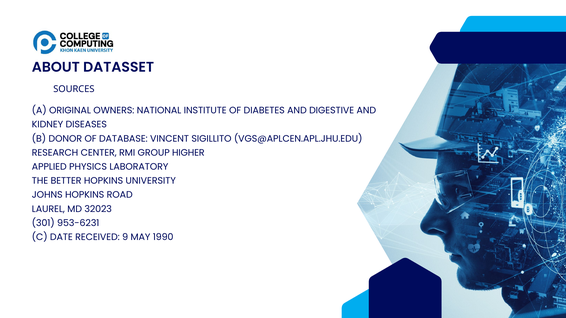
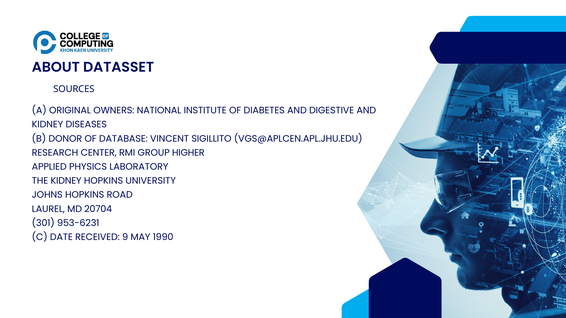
THE BETTER: BETTER -> KIDNEY (66, 181)
32023: 32023 -> 20704 (98, 209)
